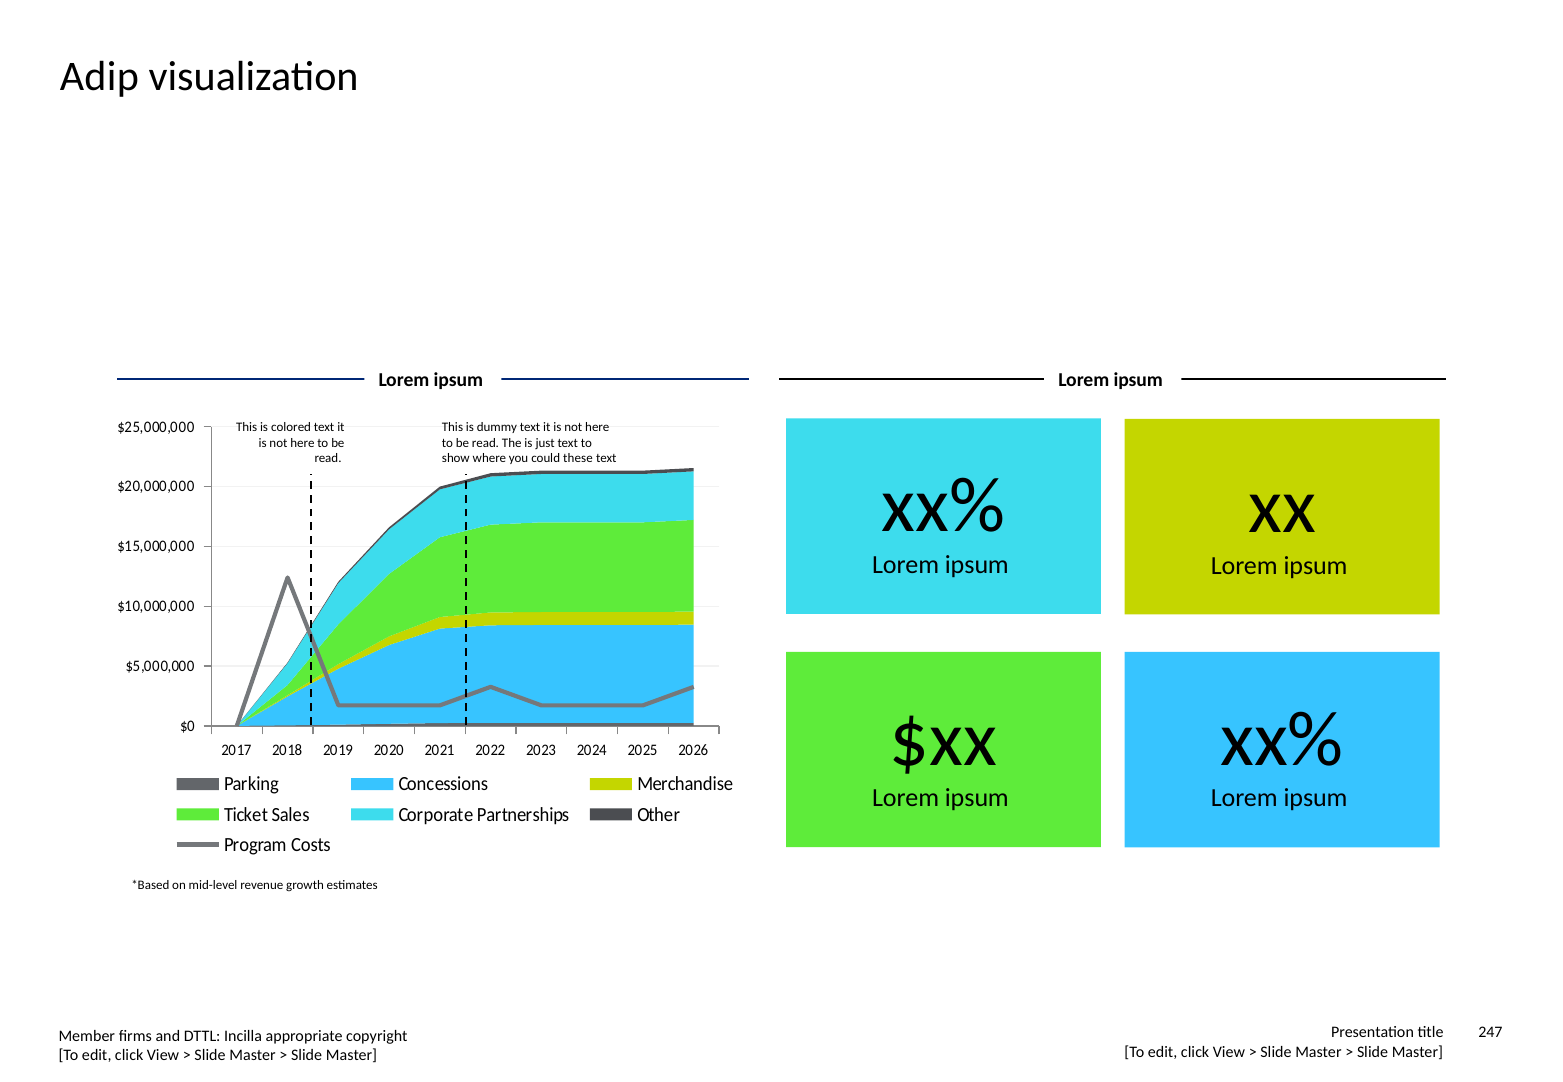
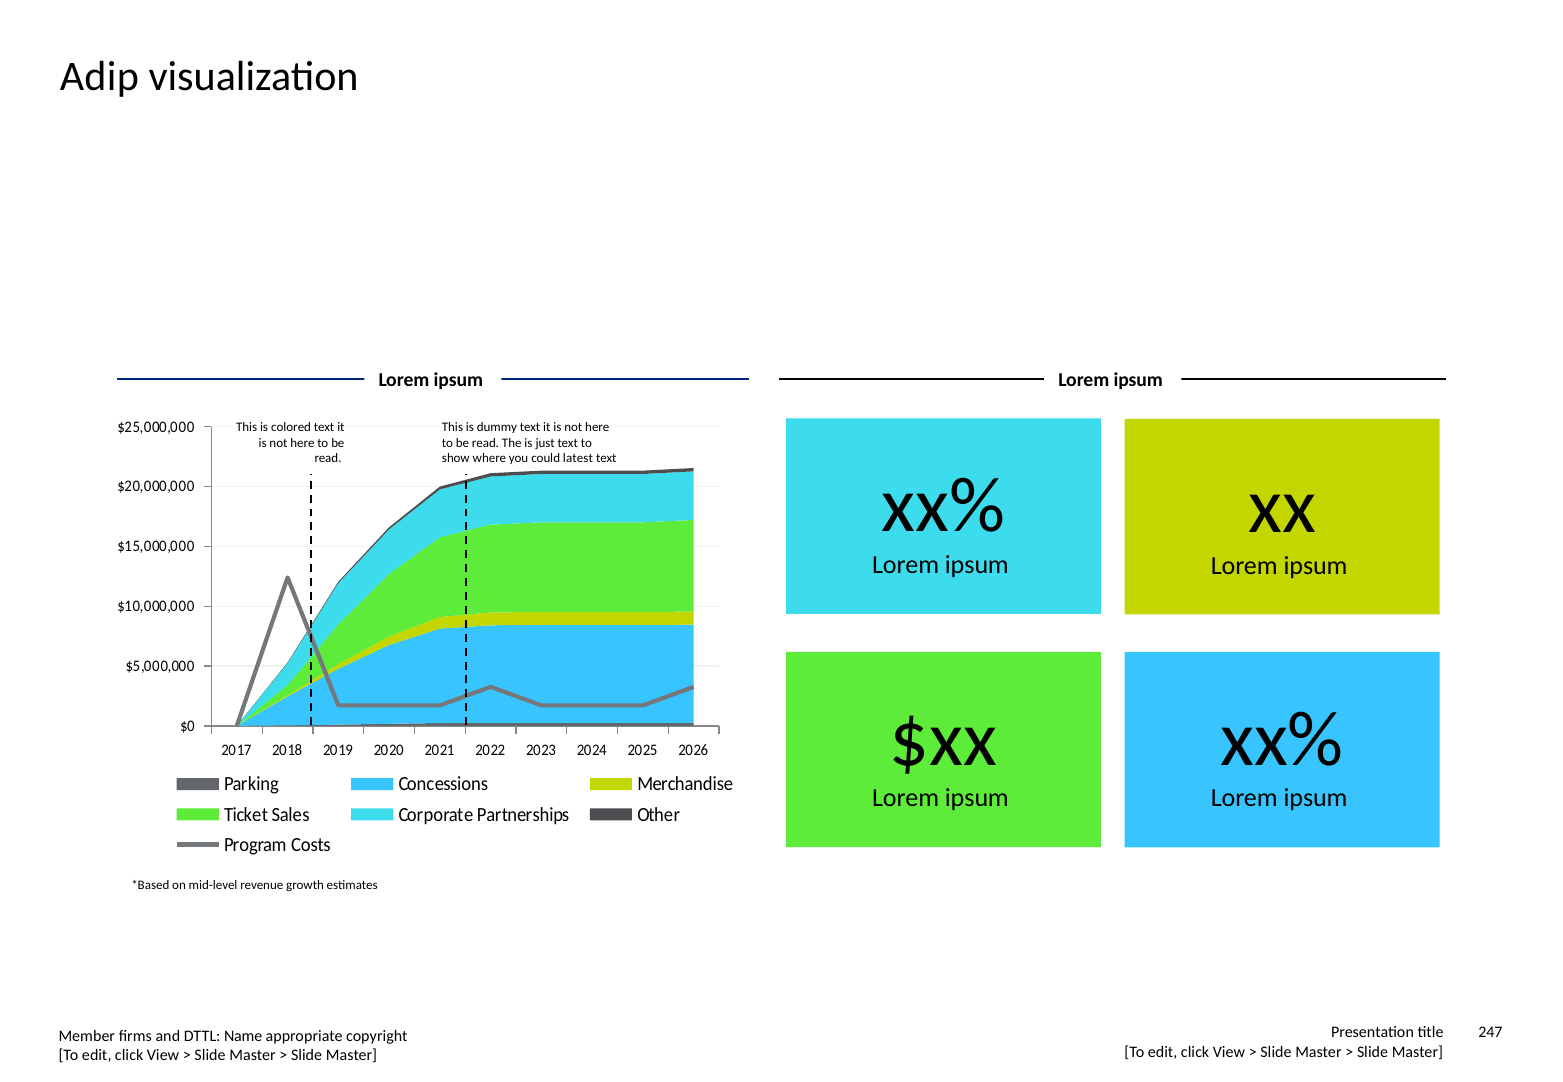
these: these -> latest (578, 458)
Incilla: Incilla -> Name (243, 1036)
